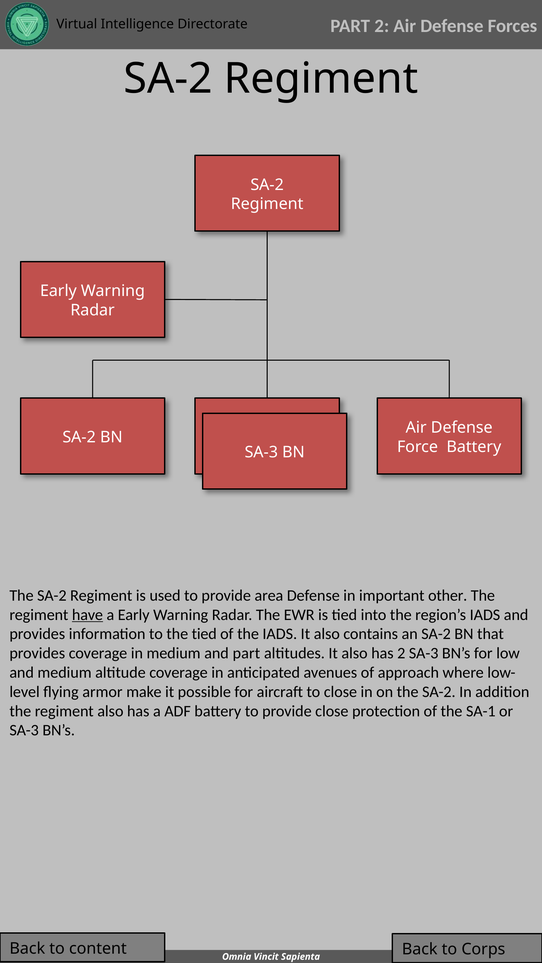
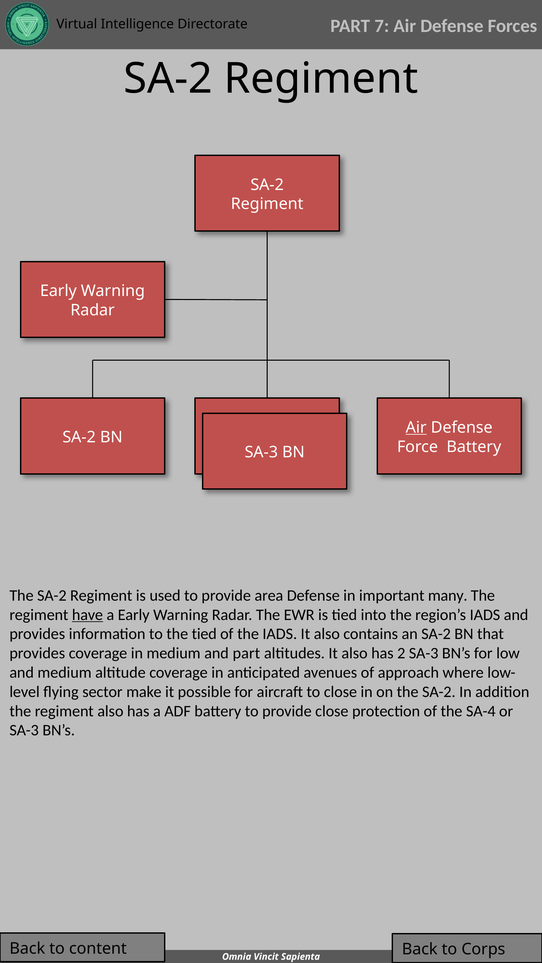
PART 2: 2 -> 7 (382, 26)
Air underline: none -> present (416, 428)
other: other -> many (448, 596)
armor: armor -> sector (102, 692)
SA-1: SA-1 -> SA-4 (481, 711)
